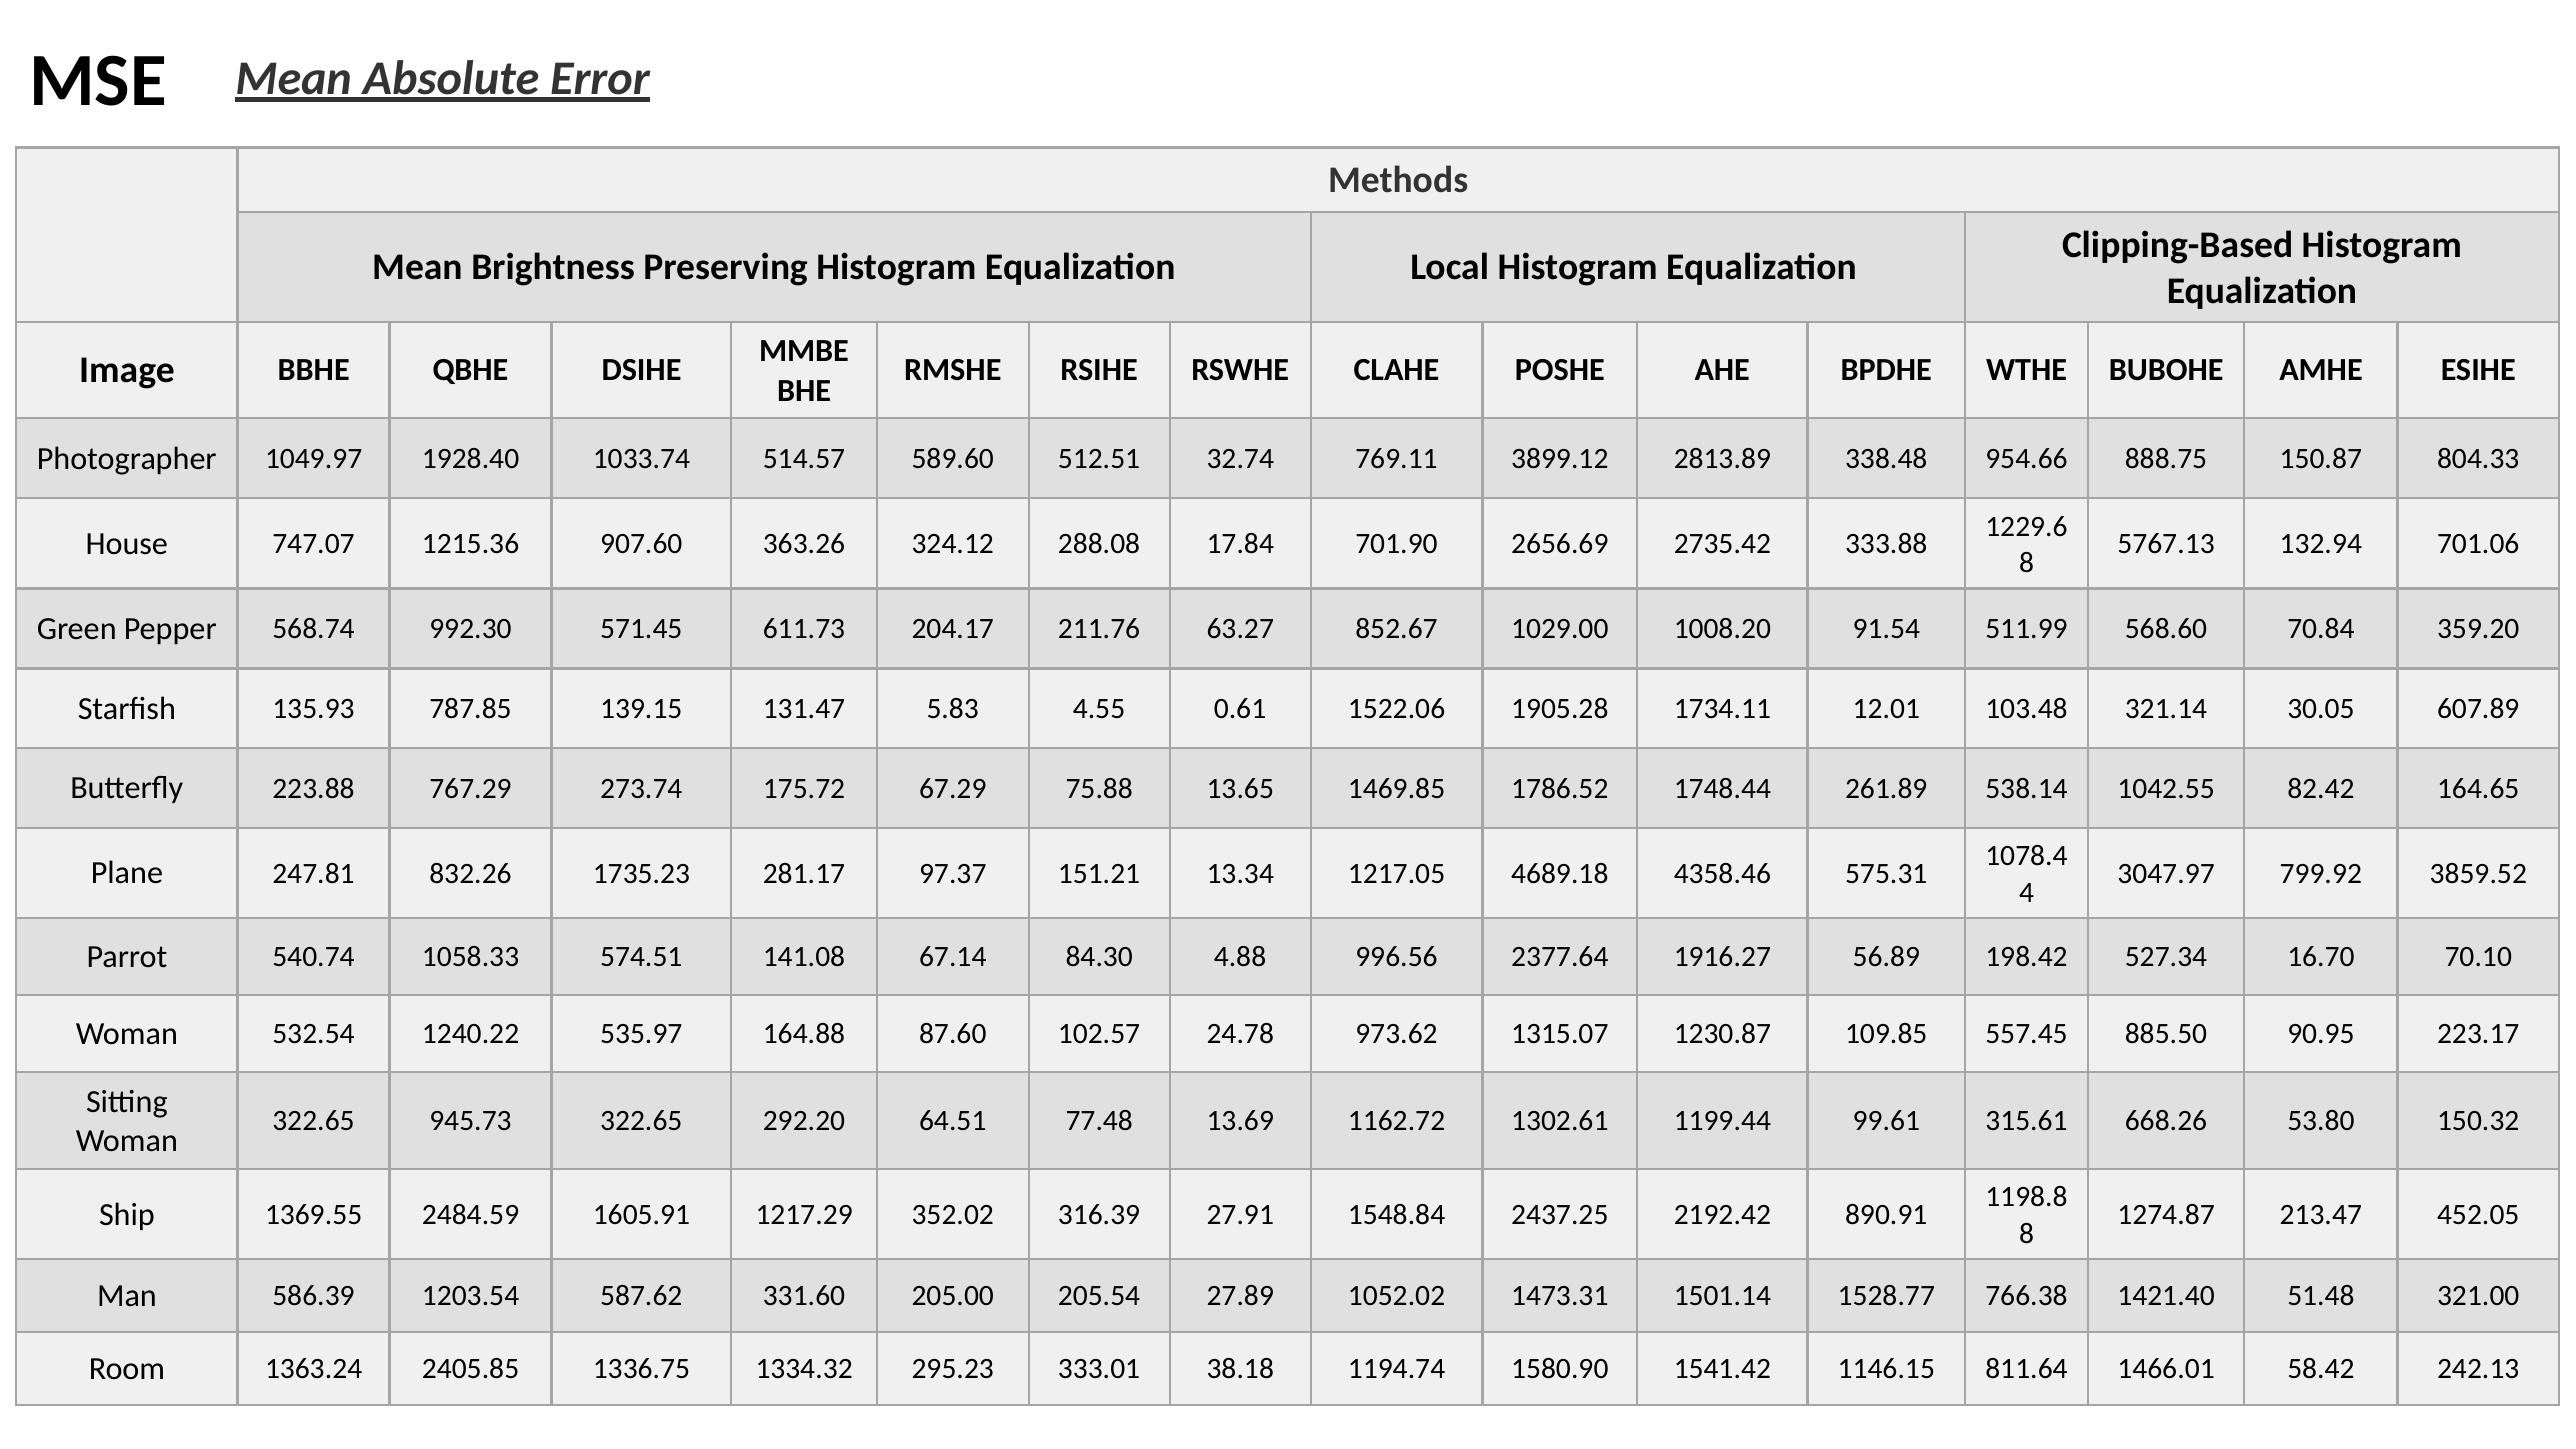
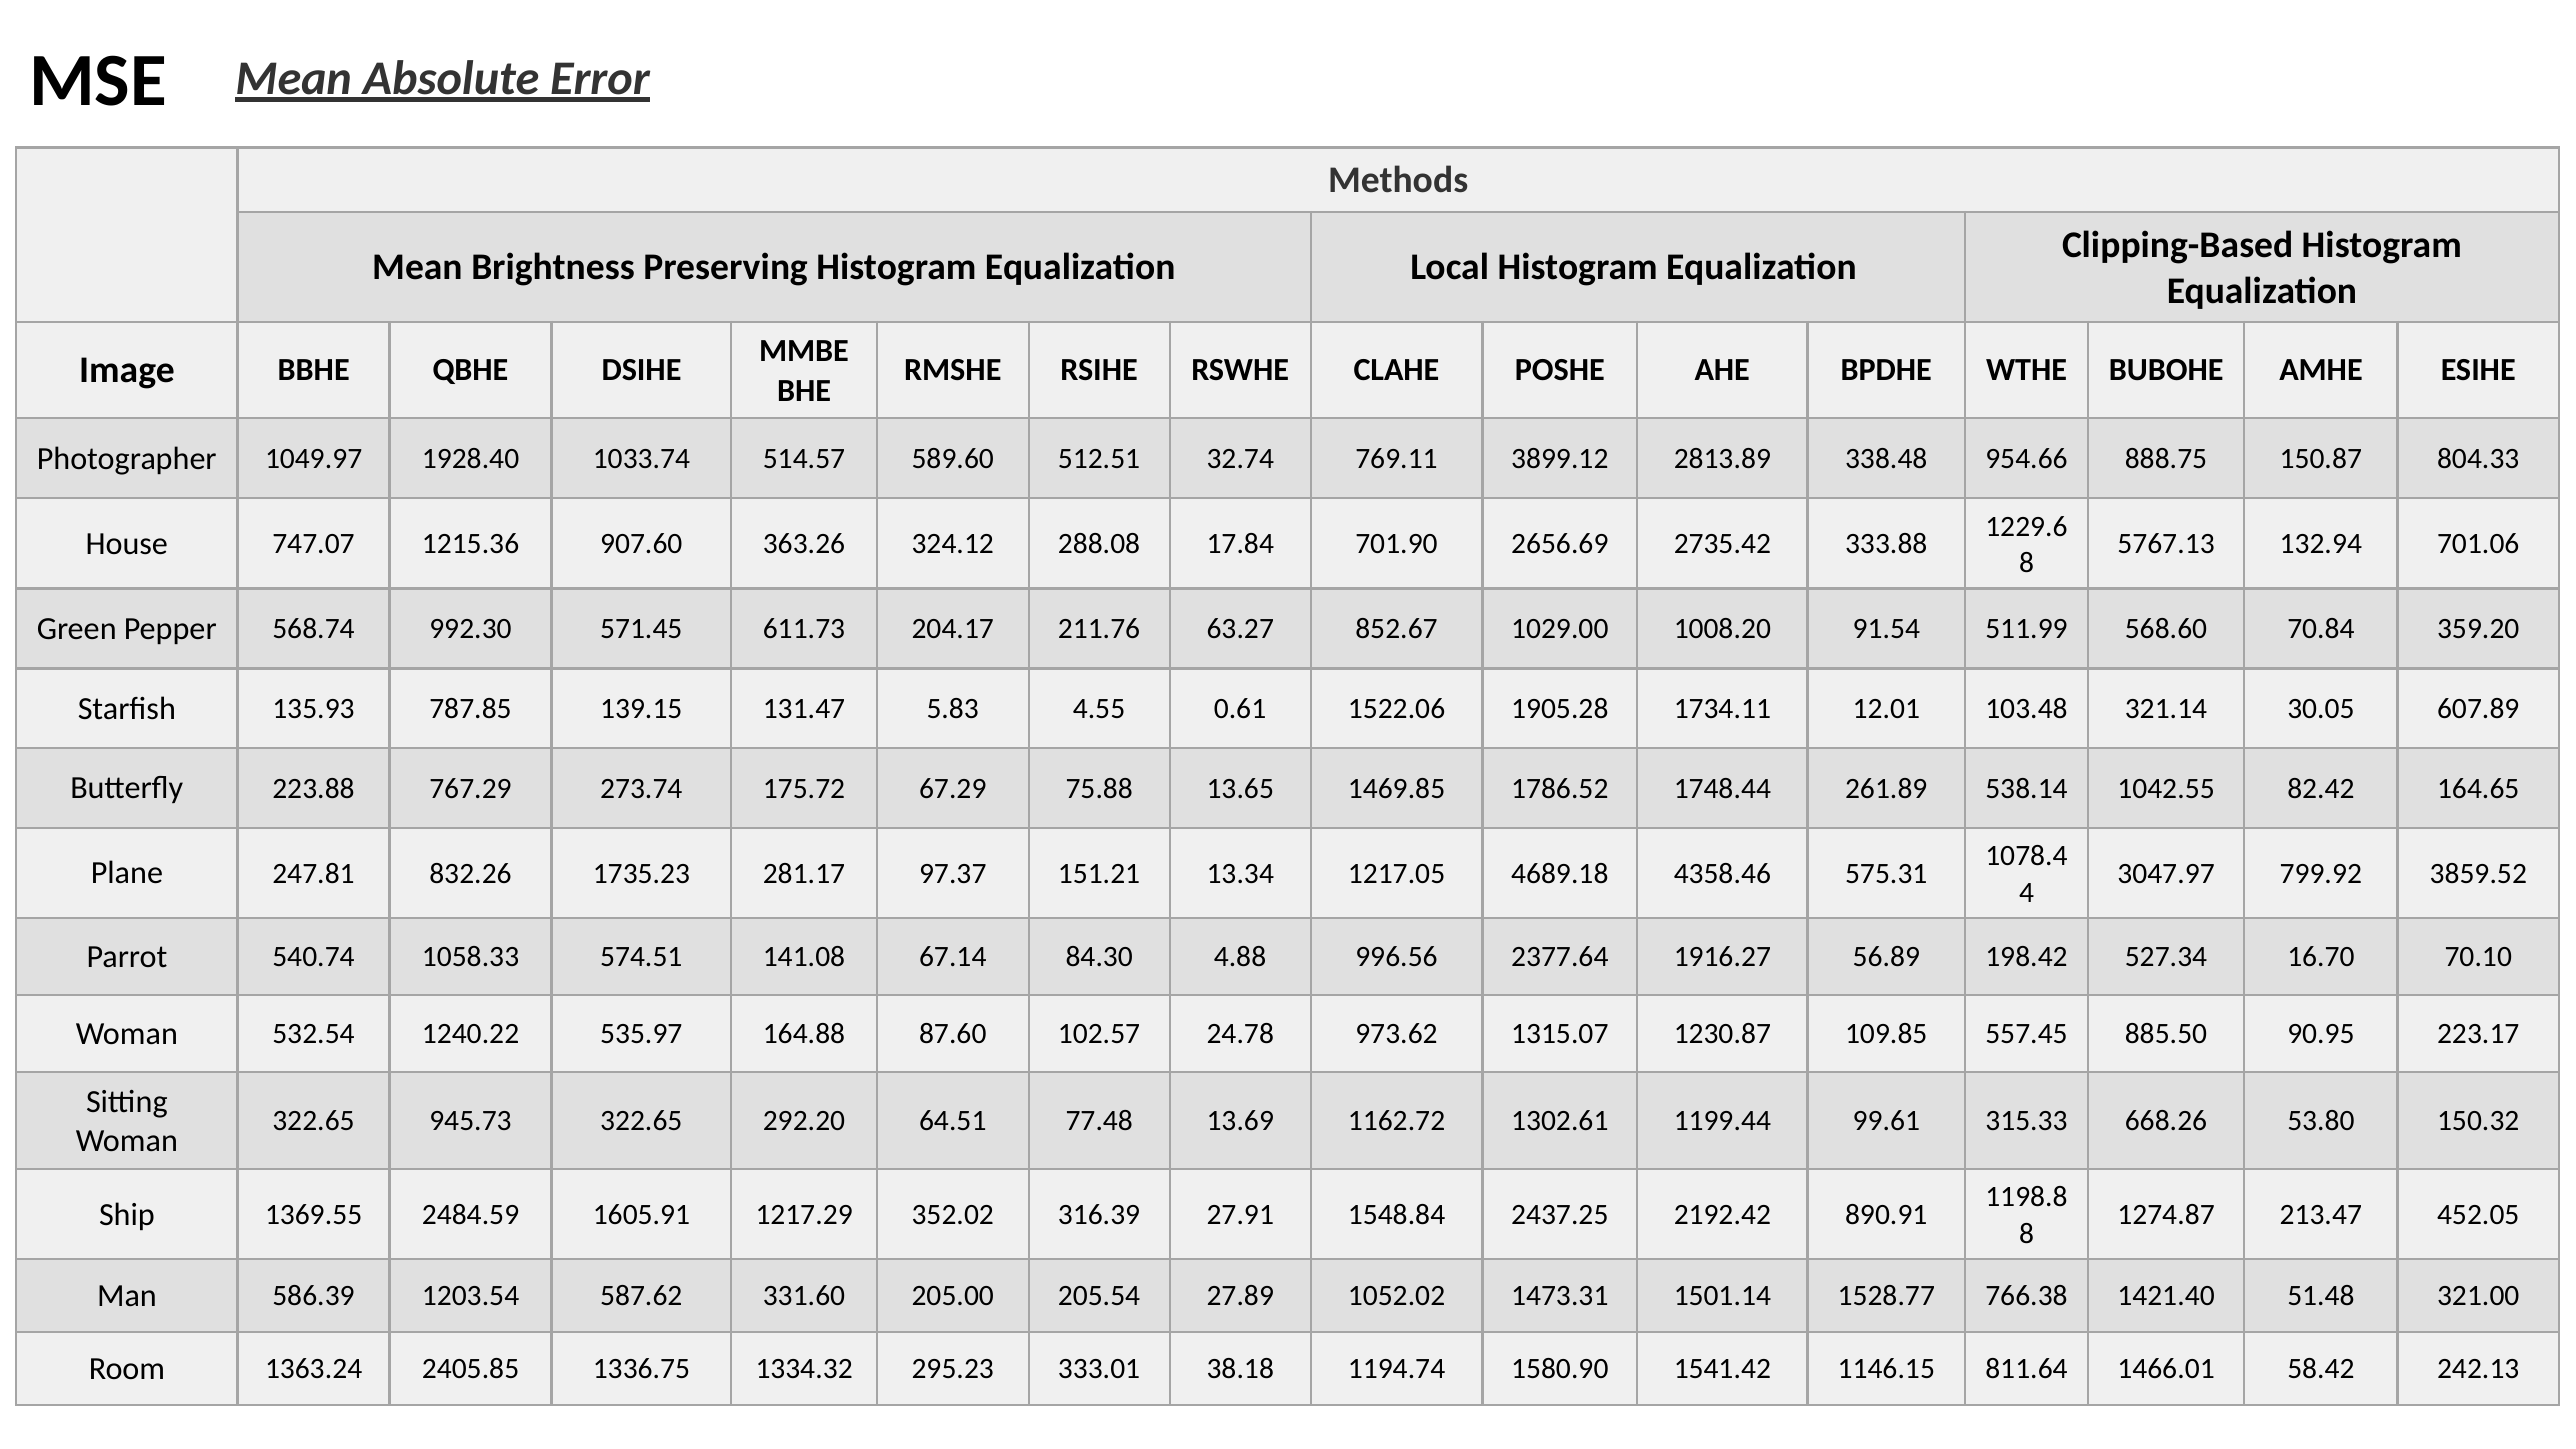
315.61: 315.61 -> 315.33 (2026, 1121)
